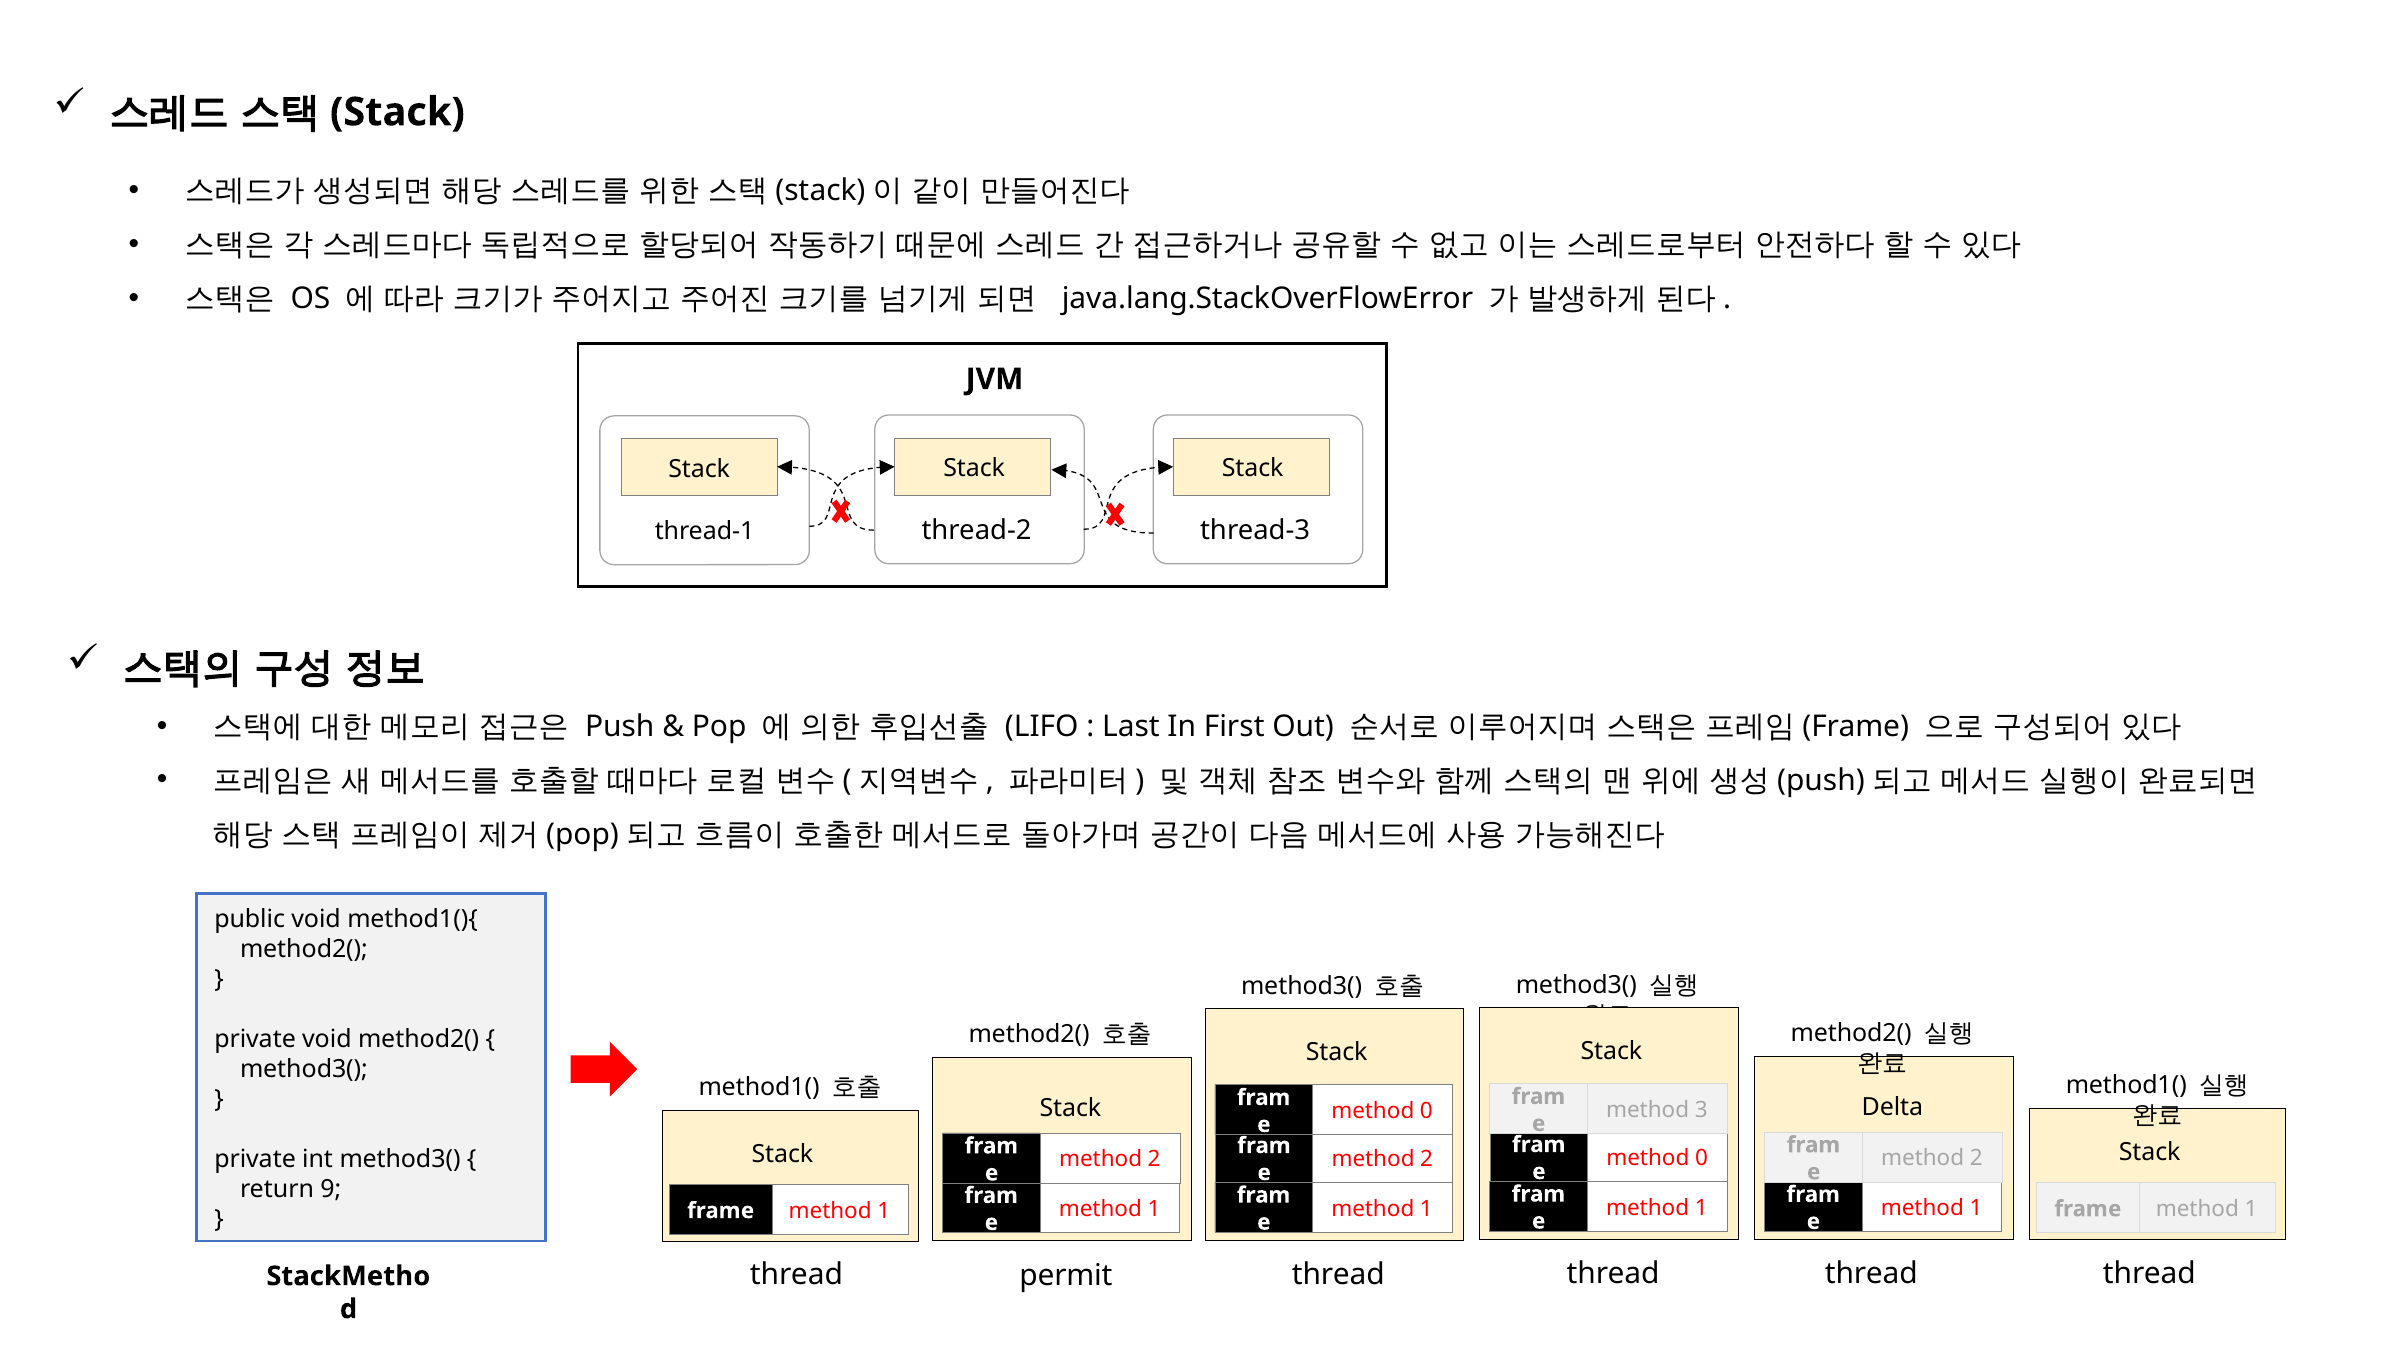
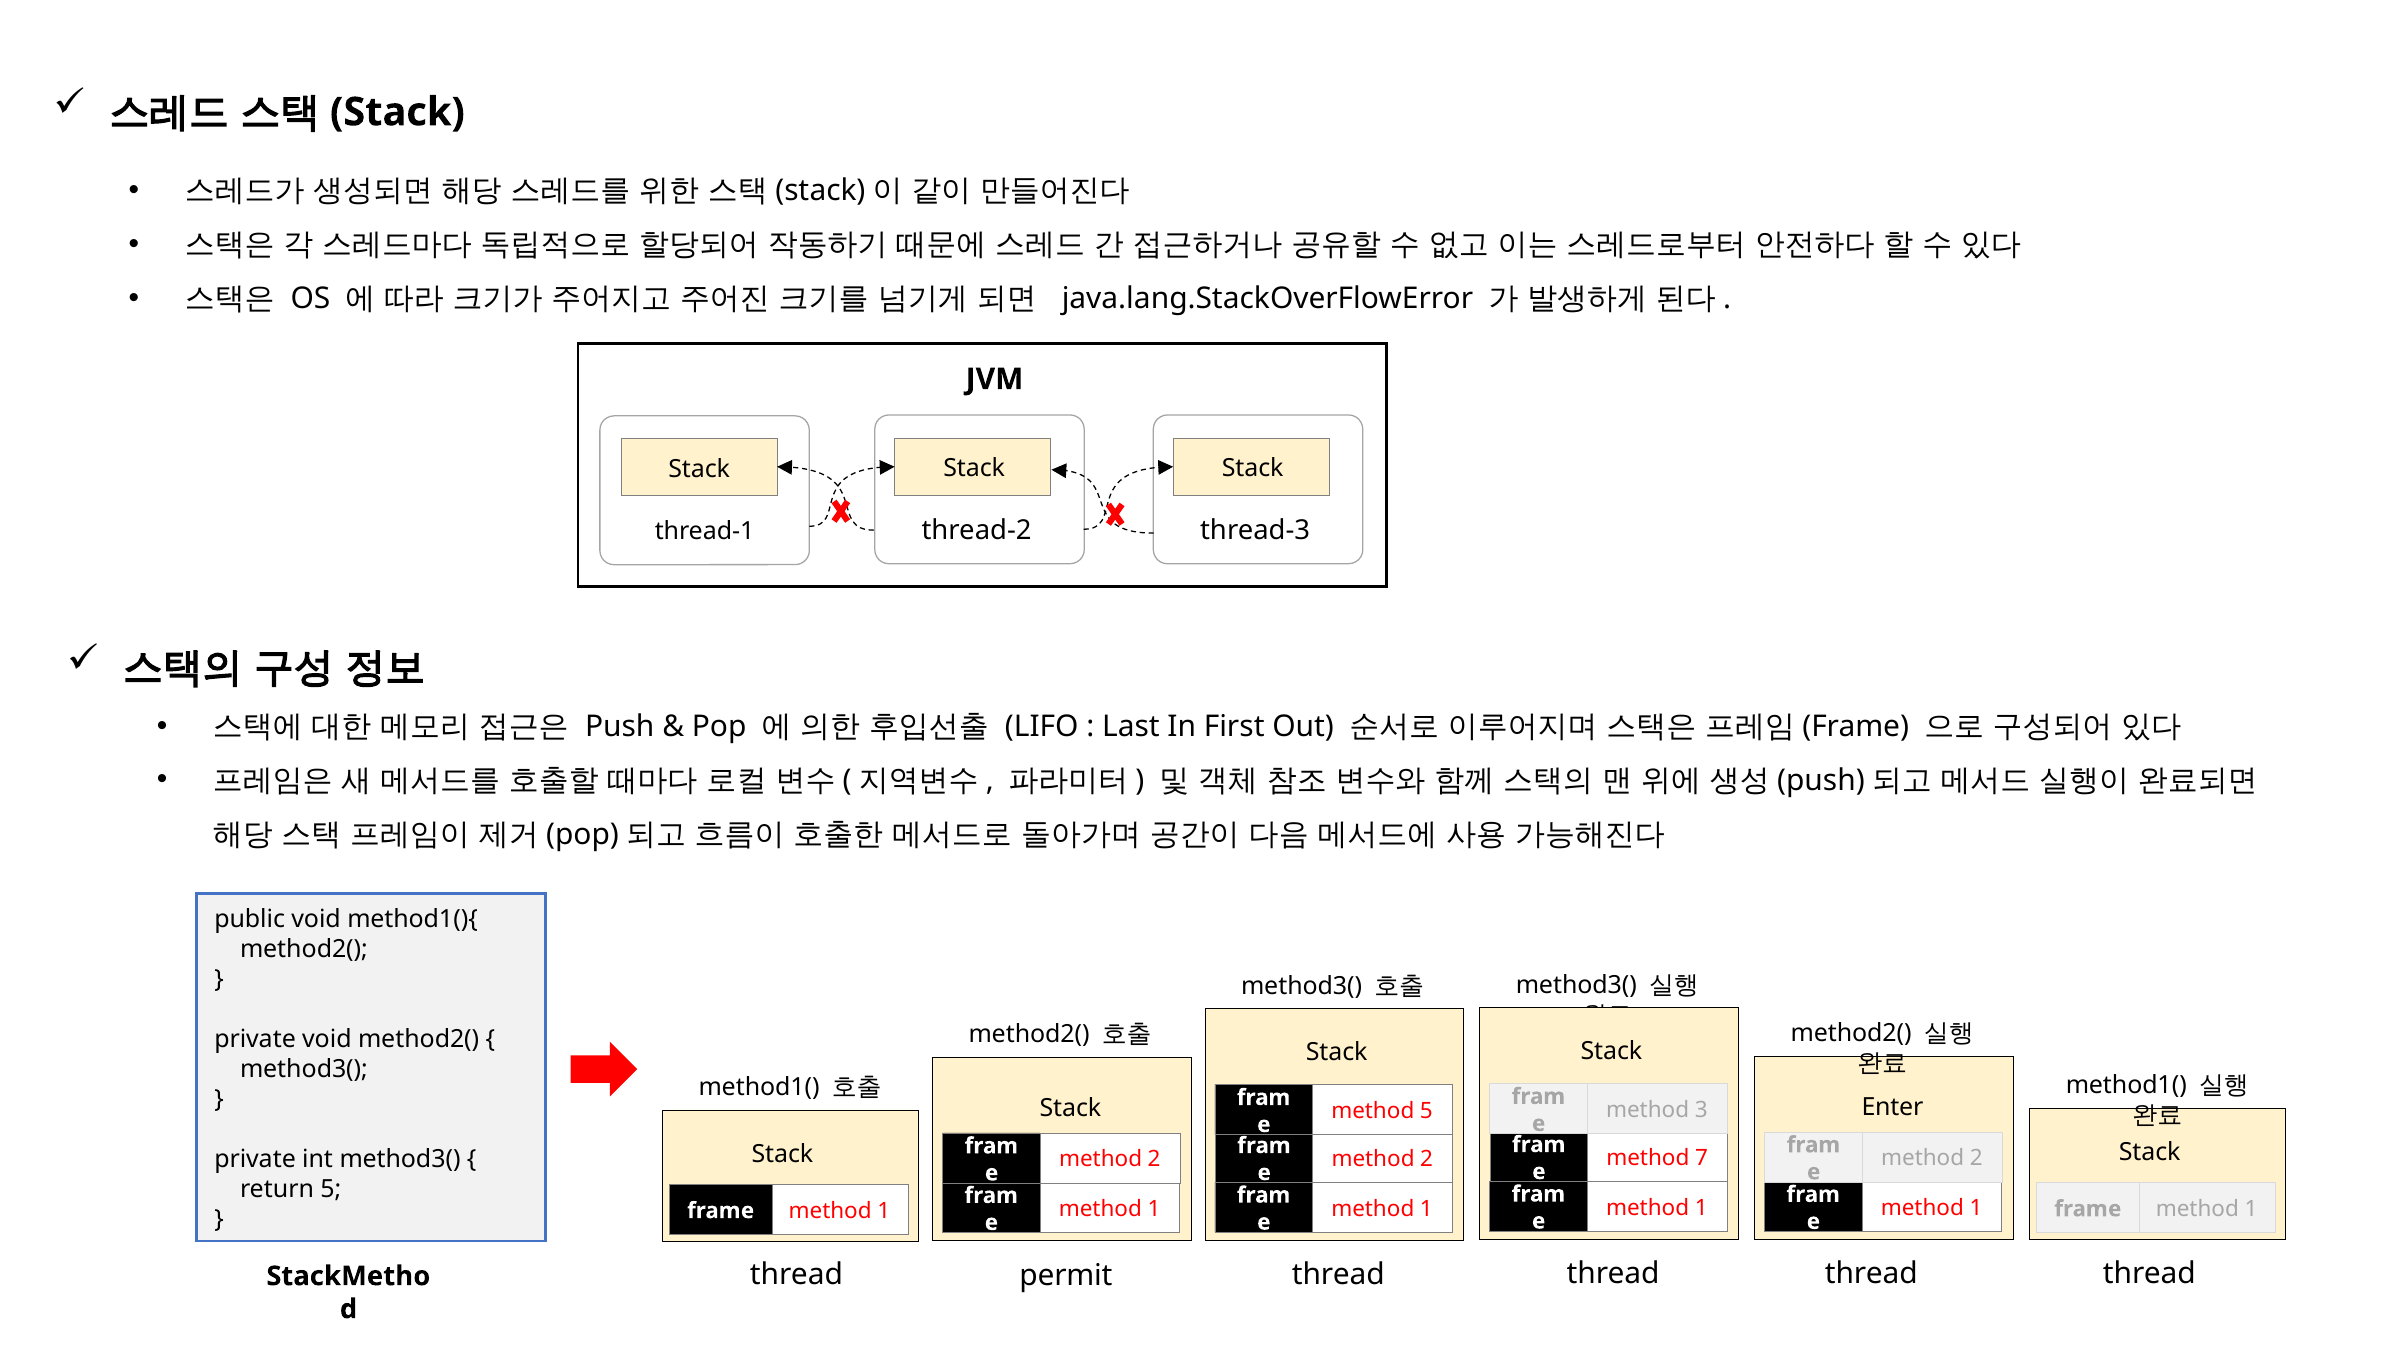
Delta: Delta -> Enter (1892, 1107)
0: 0 -> 5 (1426, 1111)
0: 0 -> 7 (1701, 1158)
return 9: 9 -> 5 (331, 1189)
